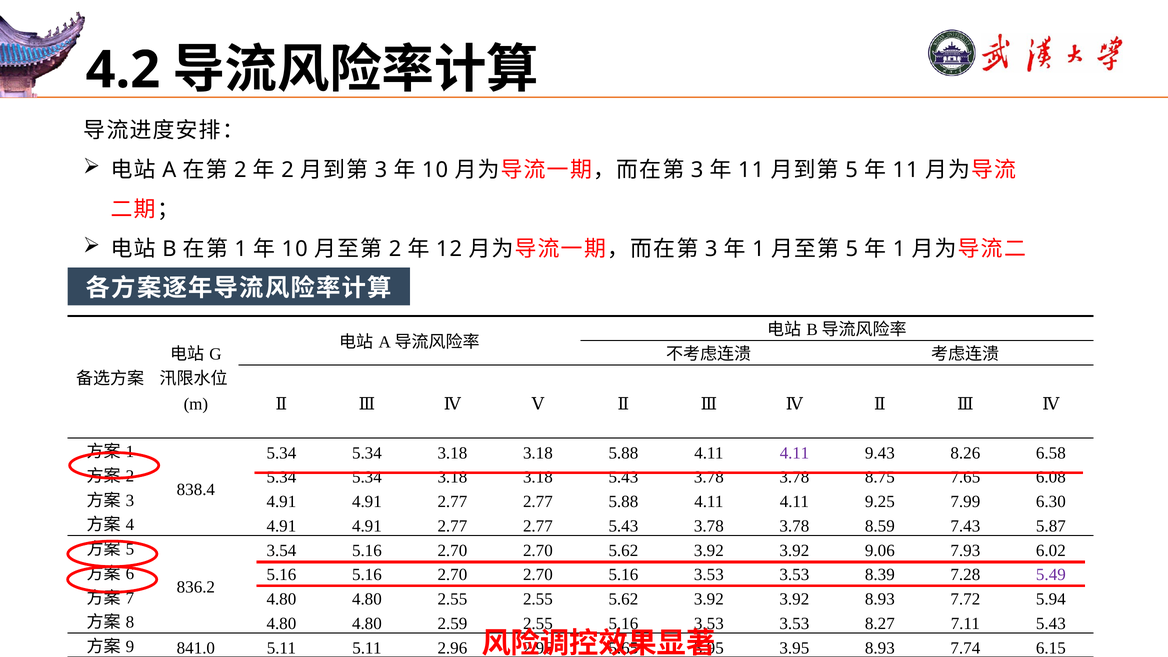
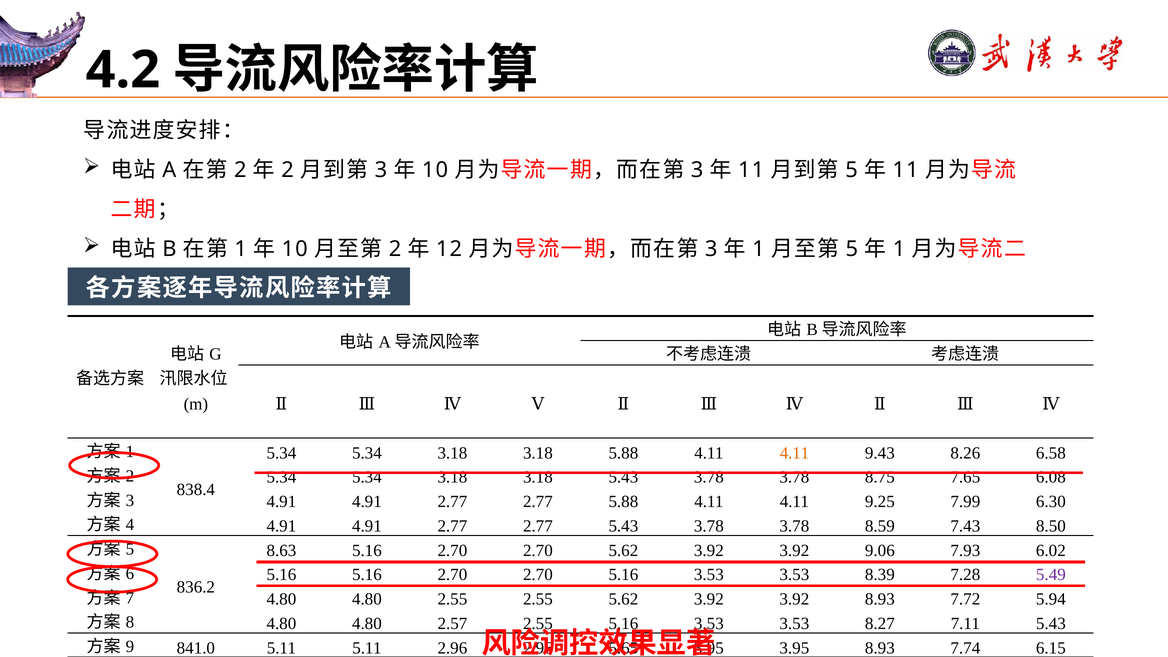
4.11 colour: purple -> orange (794, 453)
5.87: 5.87 -> 8.50 (1051, 526)
3.54: 3.54 -> 8.63 (281, 550)
2.59: 2.59 -> 2.57 (452, 624)
